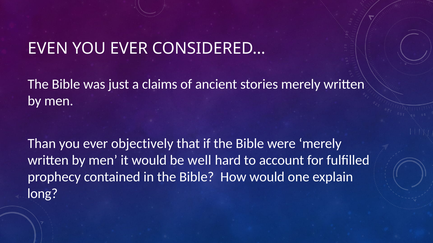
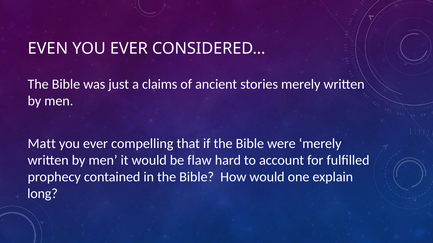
Than: Than -> Matt (42, 144)
objectively: objectively -> compelling (142, 144)
well: well -> flaw (199, 161)
